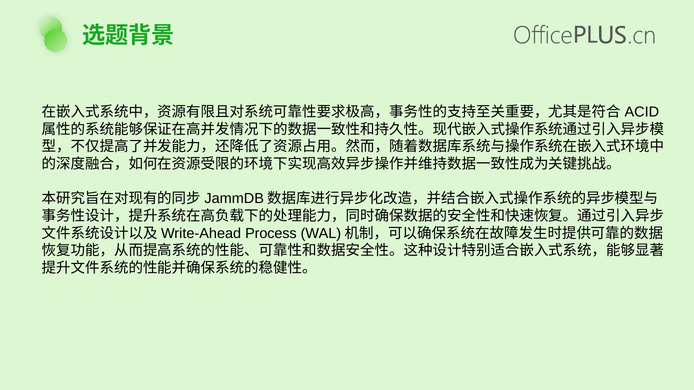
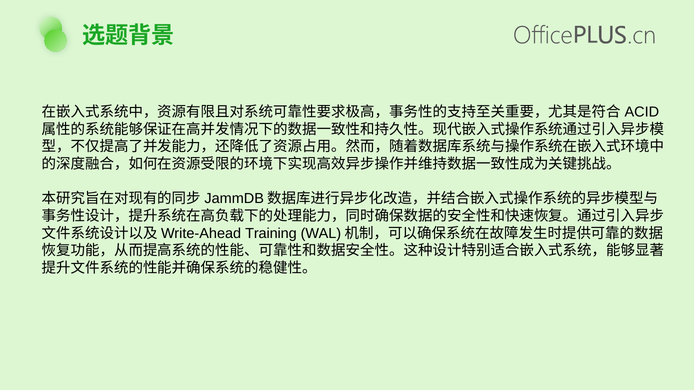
Process: Process -> Training (271, 234)
